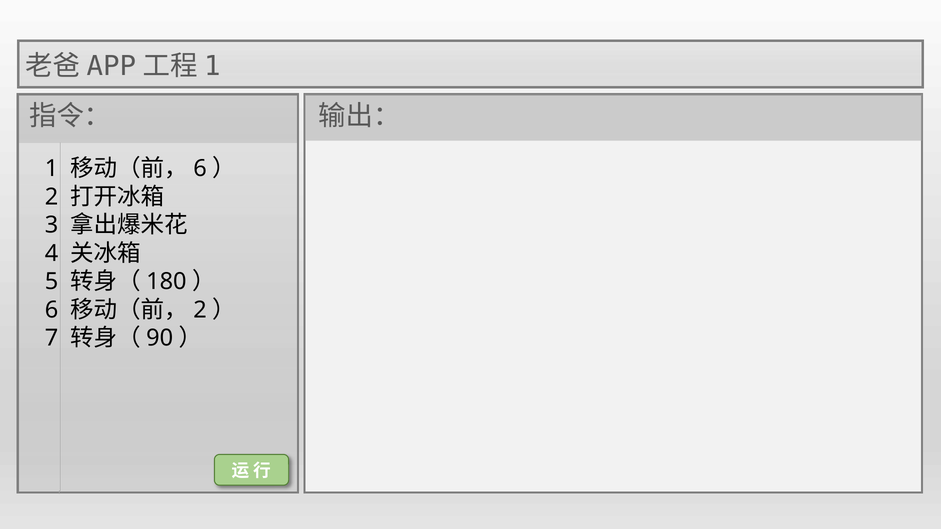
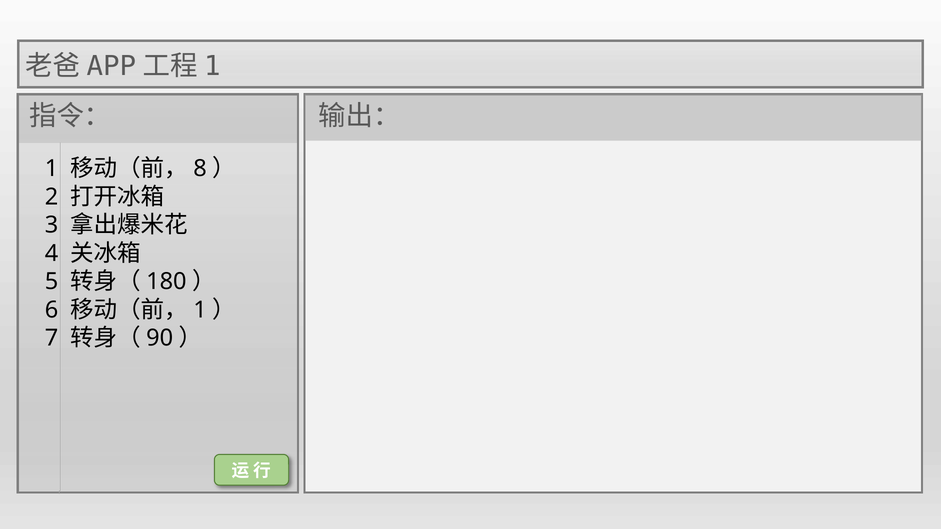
6: 6 -> 8 (200, 169)
2: 2 -> 1 (200, 310)
